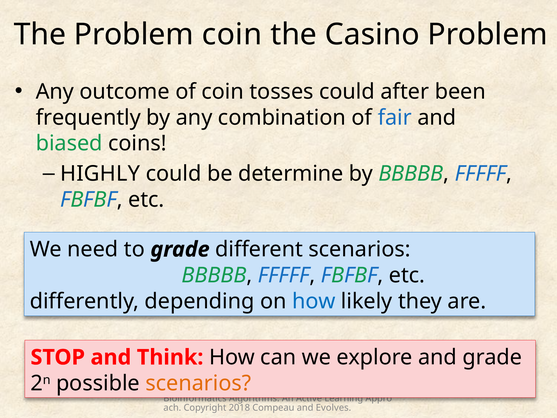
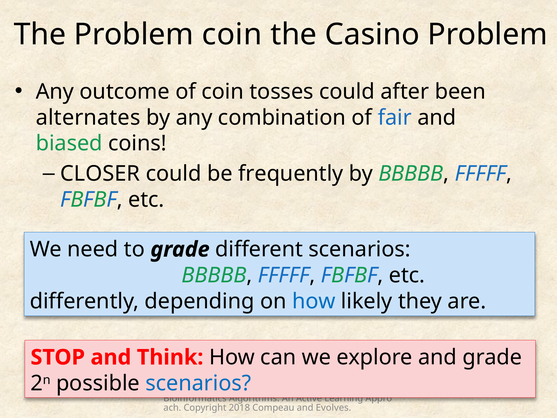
frequently: frequently -> alternates (88, 117)
HIGHLY: HIGHLY -> CLOSER (100, 174)
determine: determine -> frequently (291, 174)
scenarios colour: orange -> blue (198, 383)
